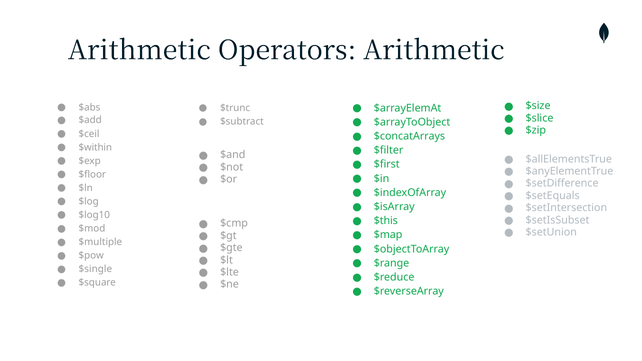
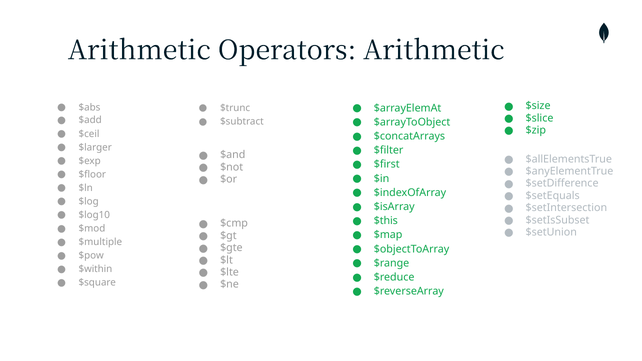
$within: $within -> $larger (95, 147)
$single: $single -> $within (95, 269)
